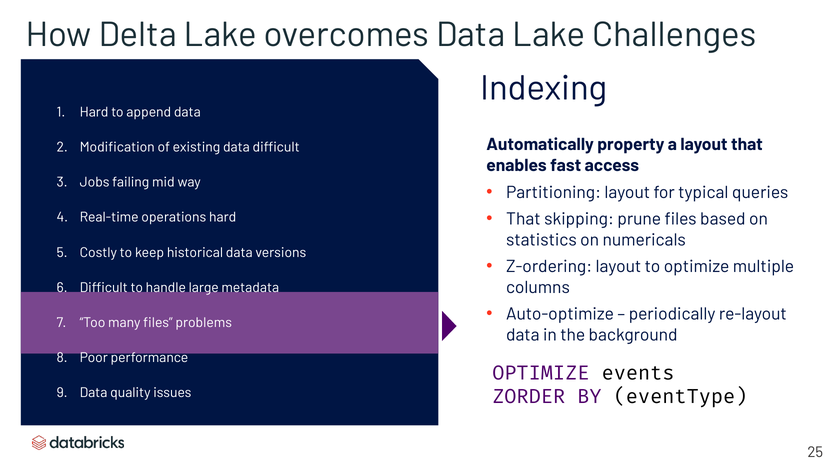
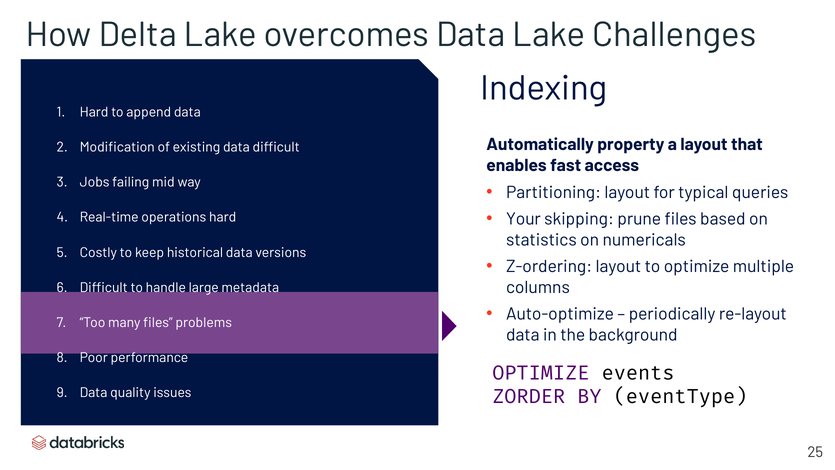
That: That -> Your (523, 219)
